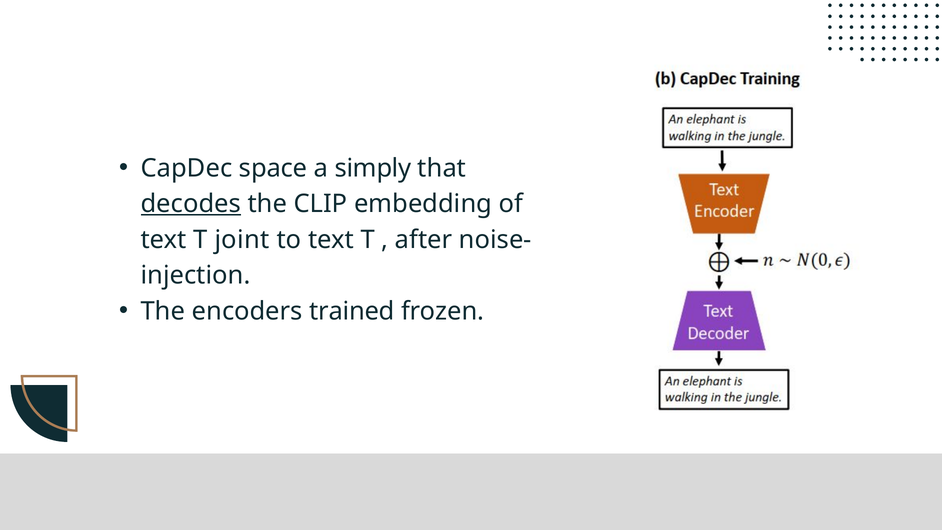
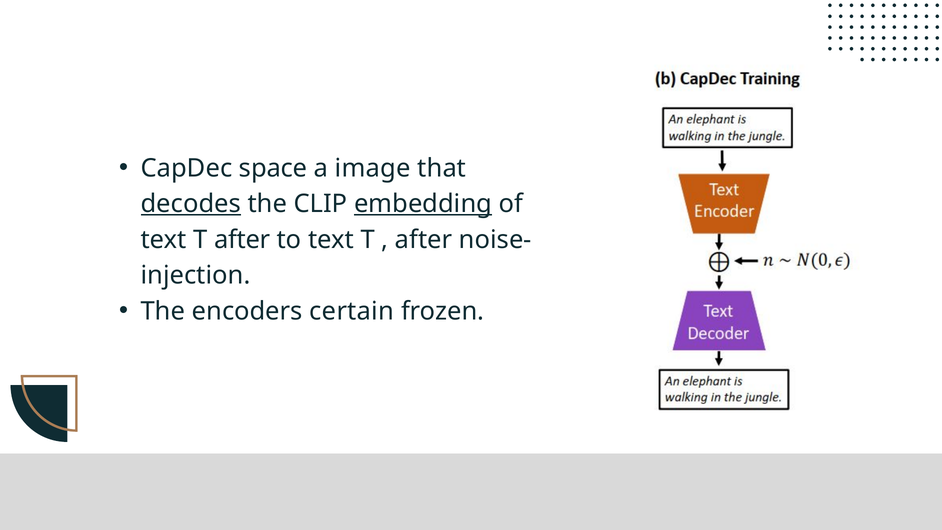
simply: simply -> image (373, 168)
embedding underline: none -> present (423, 204)
T joint: joint -> after (242, 240)
trained: trained -> certain (352, 311)
